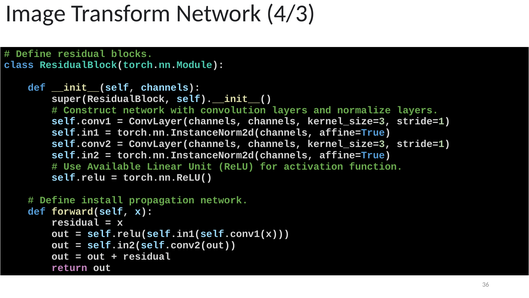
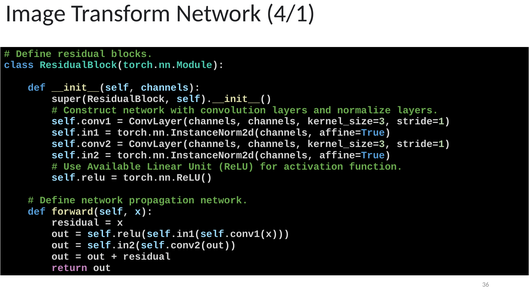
4/3: 4/3 -> 4/1 (291, 14)
Define install: install -> network (102, 200)
